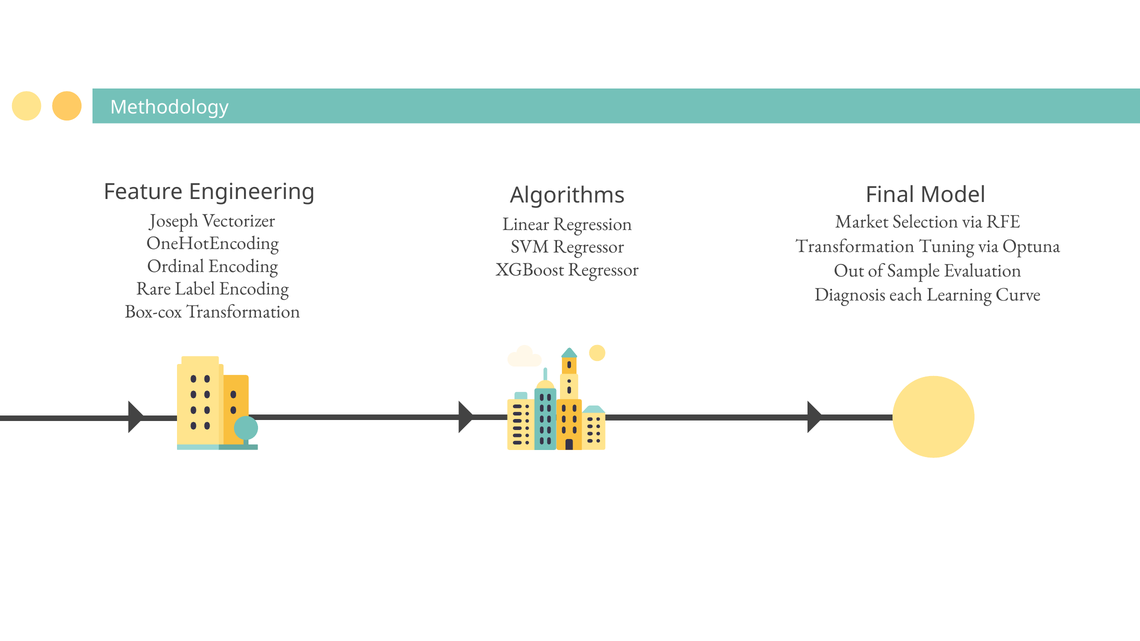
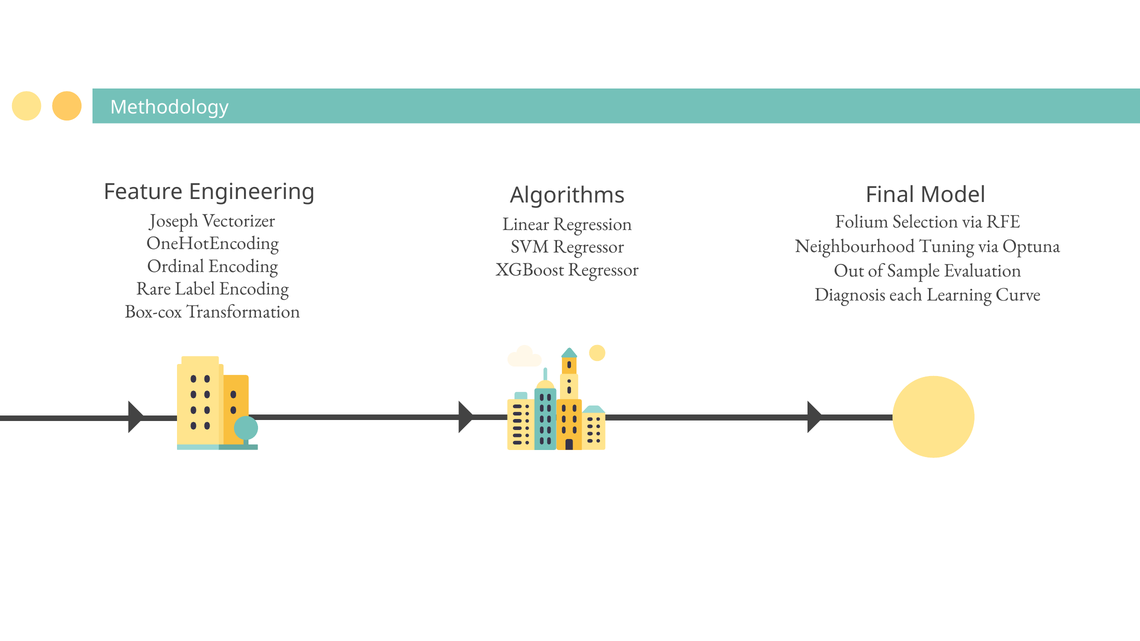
Market: Market -> Folium (862, 222)
Transformation: Transformation -> Neighbourhood (855, 246)
